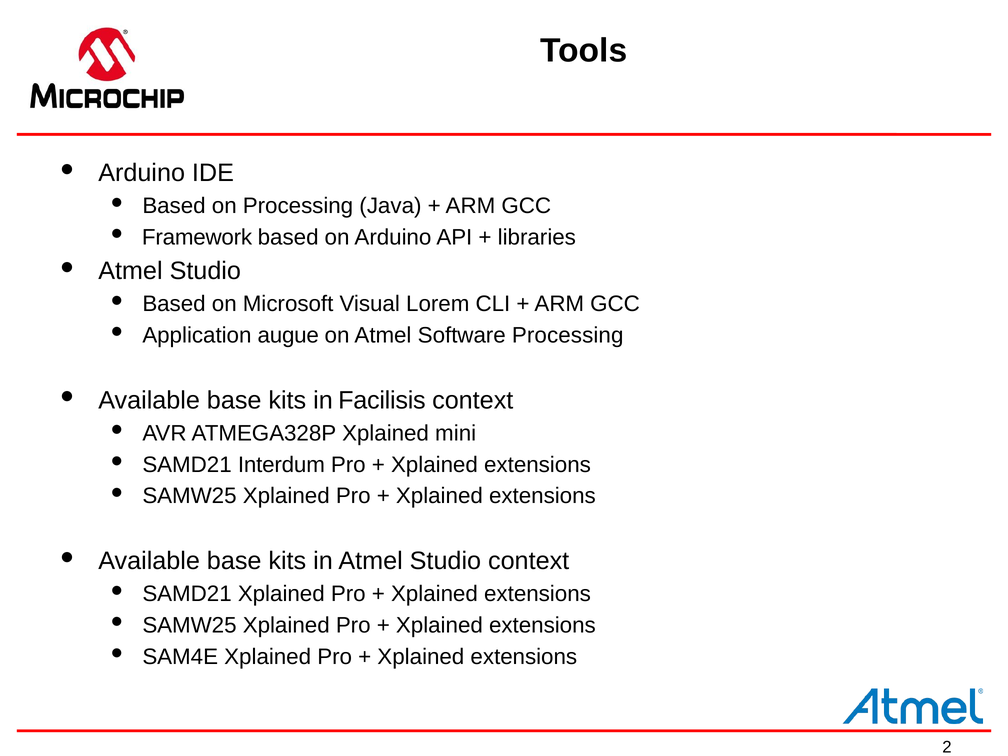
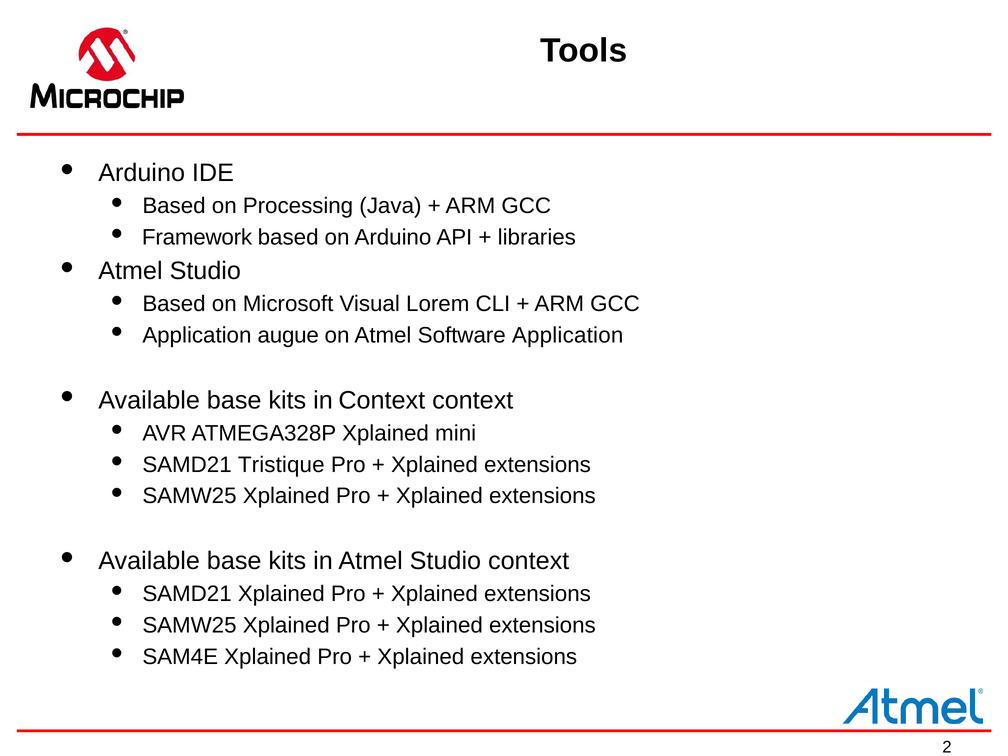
Software Processing: Processing -> Application (568, 335)
in Facilisis: Facilisis -> Context (382, 400)
Interdum: Interdum -> Tristique (281, 465)
